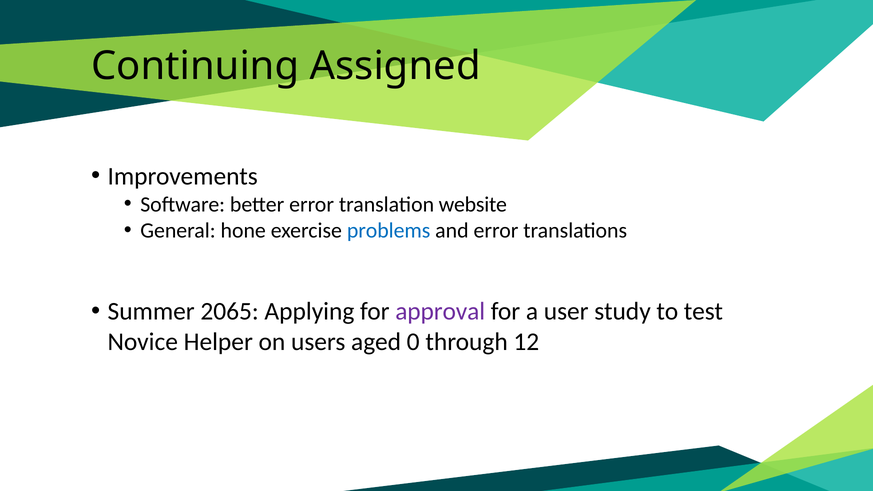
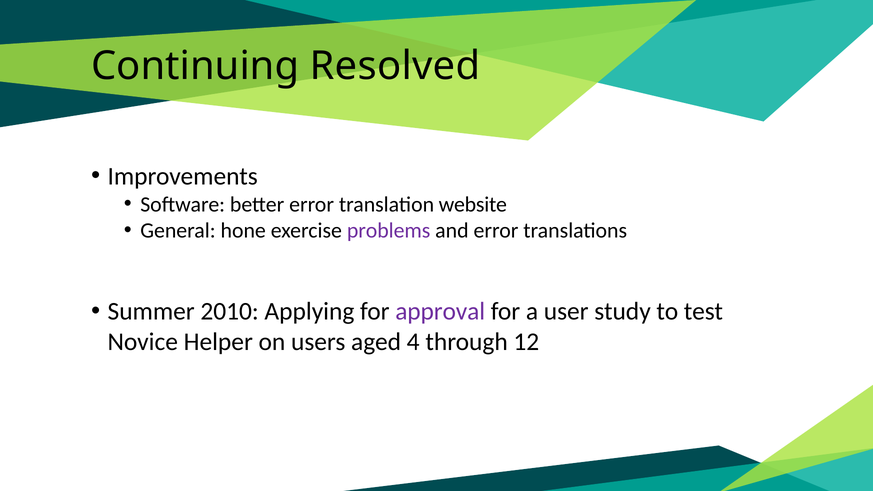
Assigned: Assigned -> Resolved (395, 66)
problems colour: blue -> purple (389, 231)
2065: 2065 -> 2010 (230, 312)
0: 0 -> 4 (413, 342)
